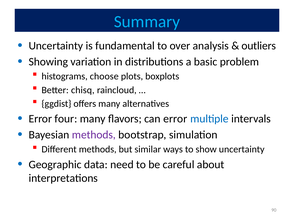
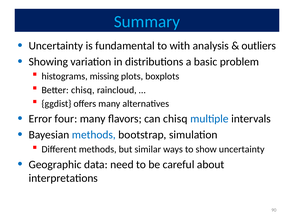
over: over -> with (180, 46)
choose: choose -> missing (104, 76)
can error: error -> chisq (175, 119)
methods colour: purple -> blue (94, 135)
